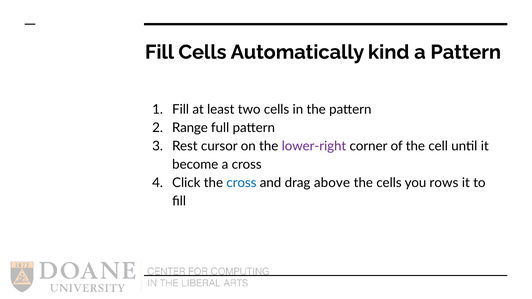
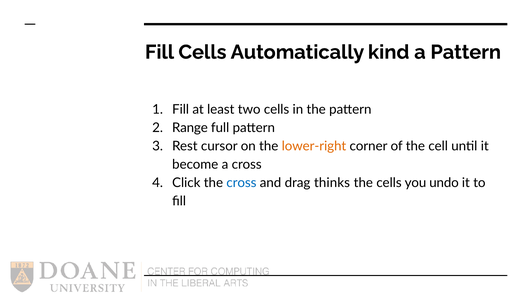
lower-right colour: purple -> orange (314, 146)
above: above -> thinks (332, 183)
rows: rows -> undo (444, 183)
